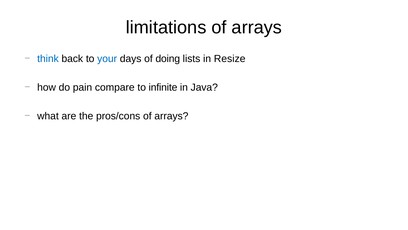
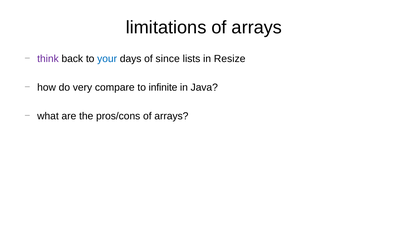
think colour: blue -> purple (48, 59)
doing: doing -> since (168, 59)
pain: pain -> very (83, 87)
